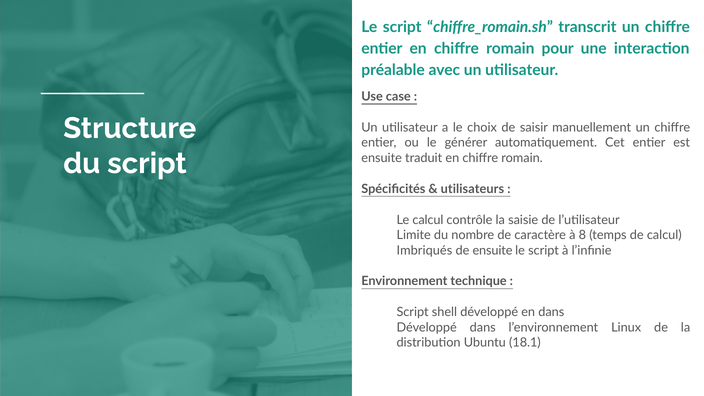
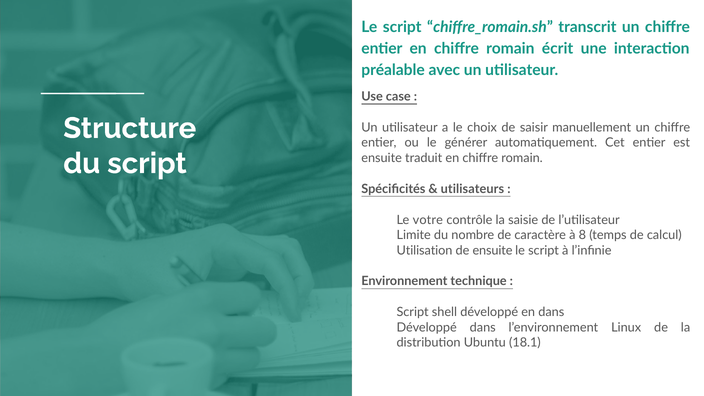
pour: pour -> écrit (558, 48)
Le calcul: calcul -> votre (428, 220)
Imbriqués: Imbriqués -> Utilisation (424, 250)
